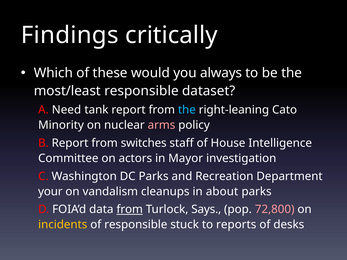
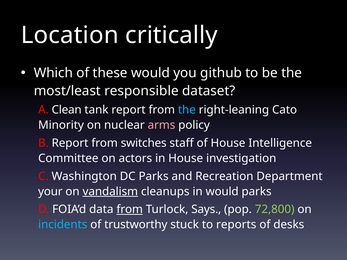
Findings: Findings -> Location (70, 35)
always: always -> github (221, 73)
Need: Need -> Clean (67, 110)
in Mayor: Mayor -> House (186, 158)
vandalism underline: none -> present (110, 192)
in about: about -> would (222, 192)
72,800 colour: pink -> light green (275, 210)
incidents colour: yellow -> light blue (63, 225)
of responsible: responsible -> trustworthy (136, 225)
